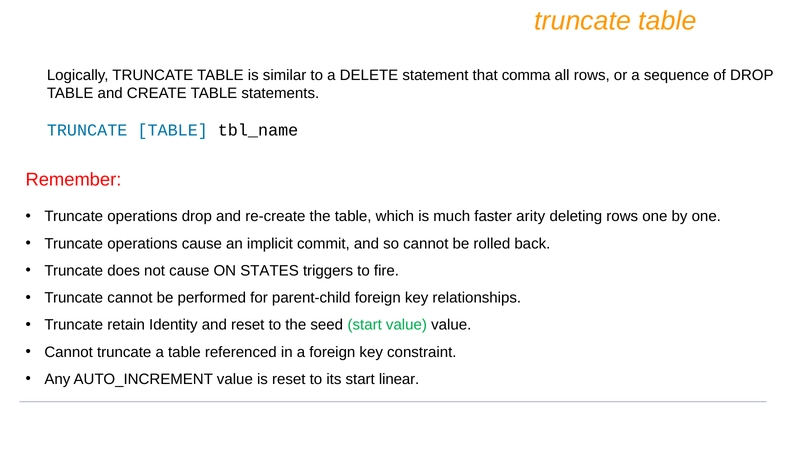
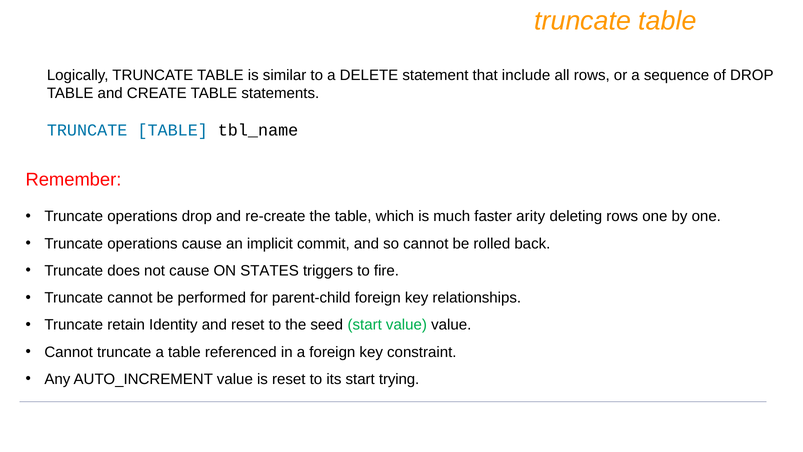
comma: comma -> include (526, 75)
linear: linear -> trying (399, 379)
